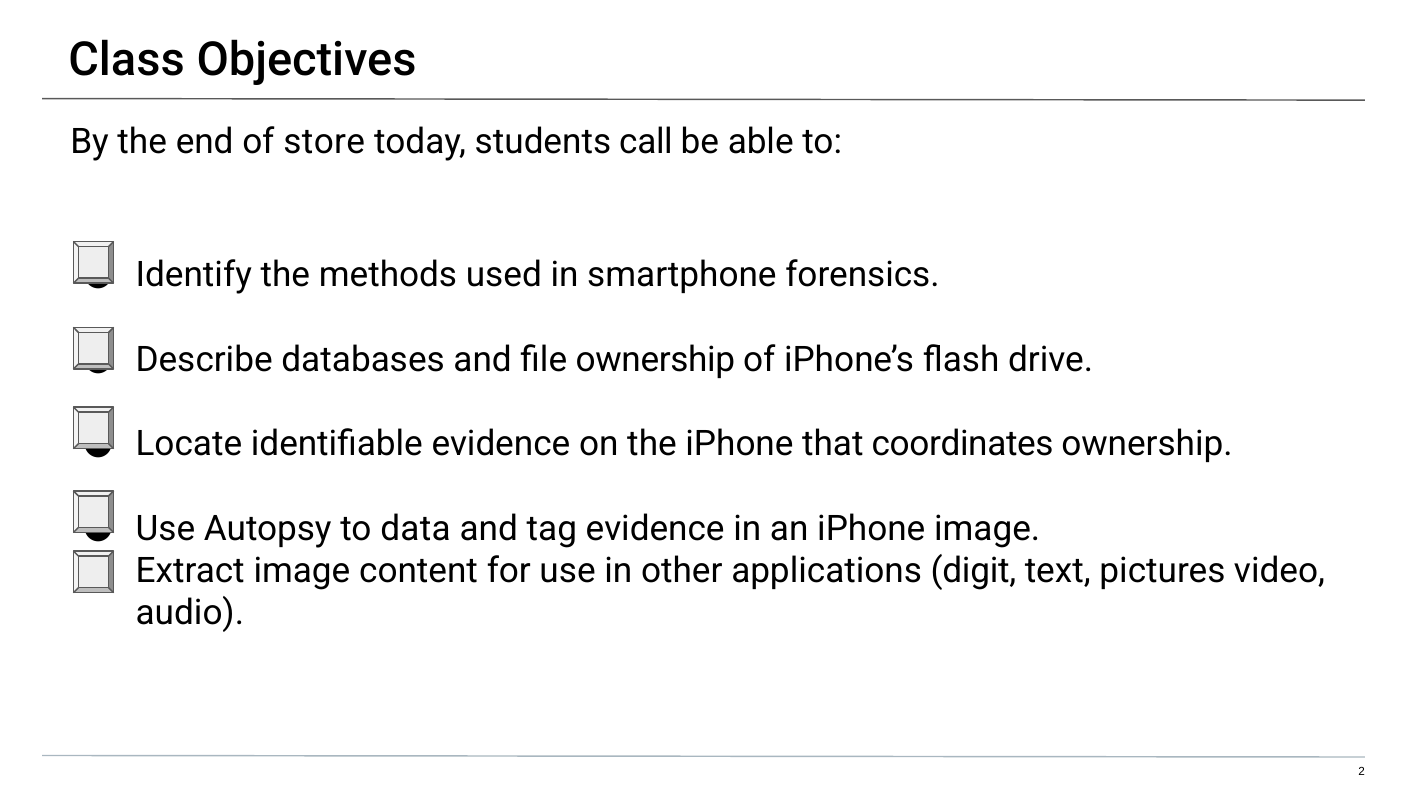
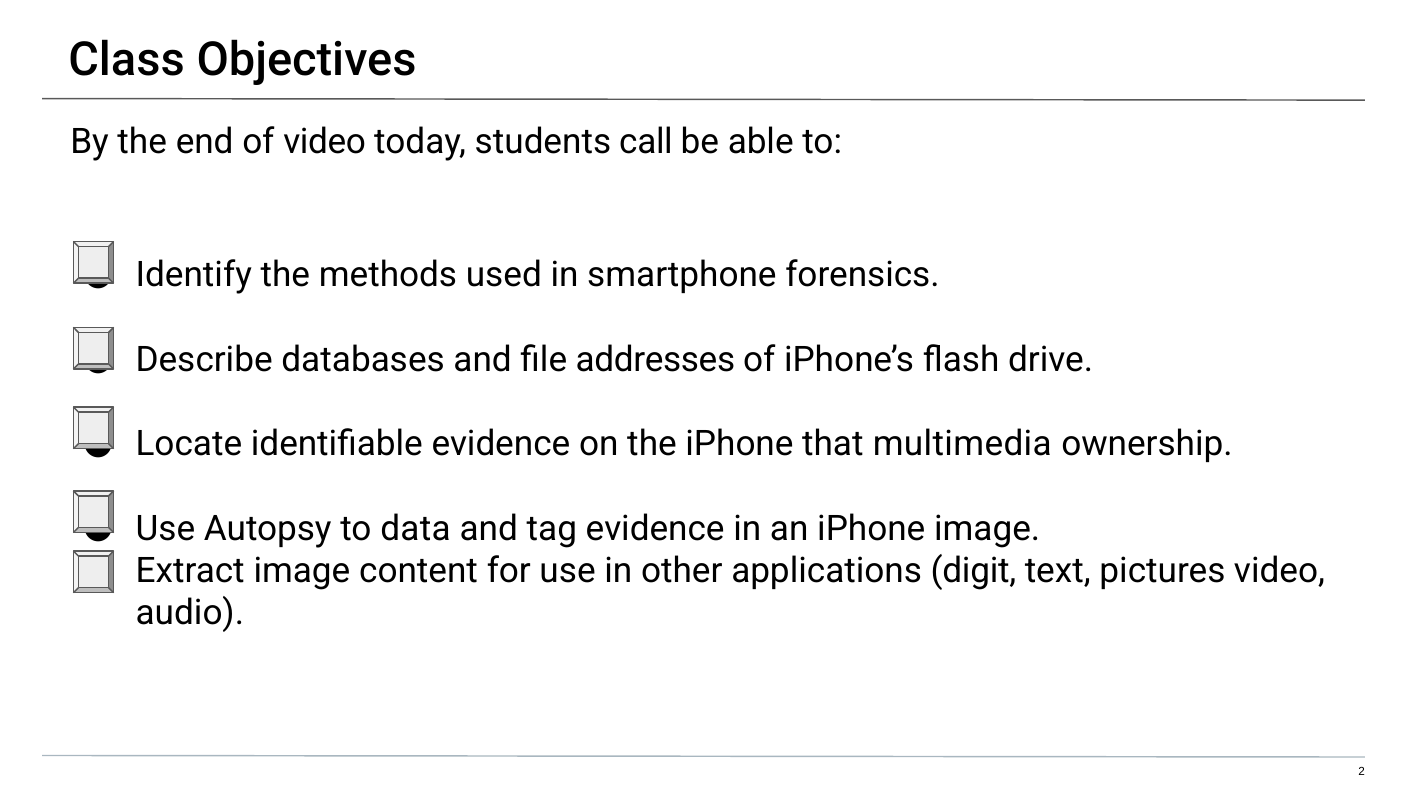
of store: store -> video (325, 142)
file ownership: ownership -> addresses (655, 359)
coordinates: coordinates -> multimedia (962, 444)
